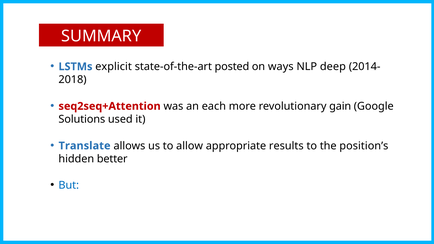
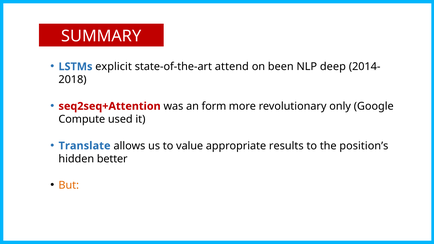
posted: posted -> attend (232, 67)
ways: ways -> been (281, 67)
each: each -> form (214, 106)
gain: gain -> only (340, 106)
Solutions: Solutions -> Compute (82, 119)
allow: allow -> value (190, 146)
But colour: blue -> orange (69, 185)
